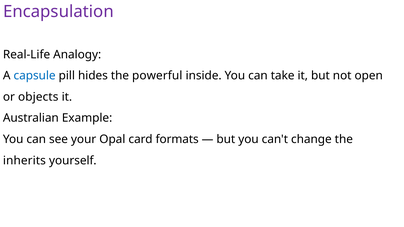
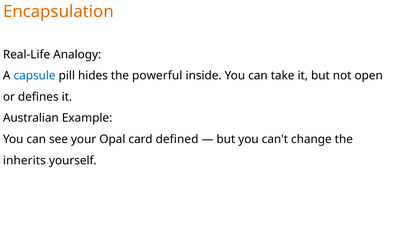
Encapsulation colour: purple -> orange (58, 12)
objects: objects -> defines (38, 97)
formats: formats -> defined (177, 139)
